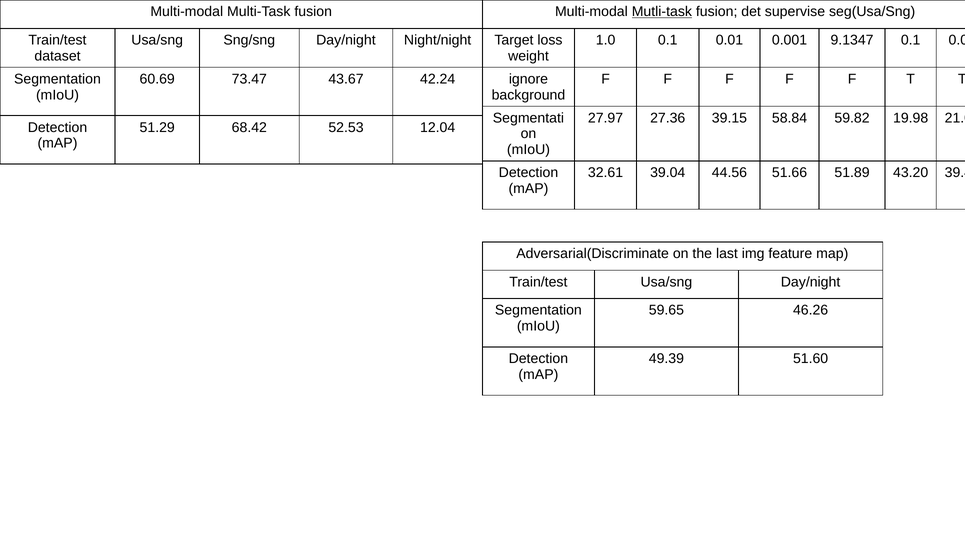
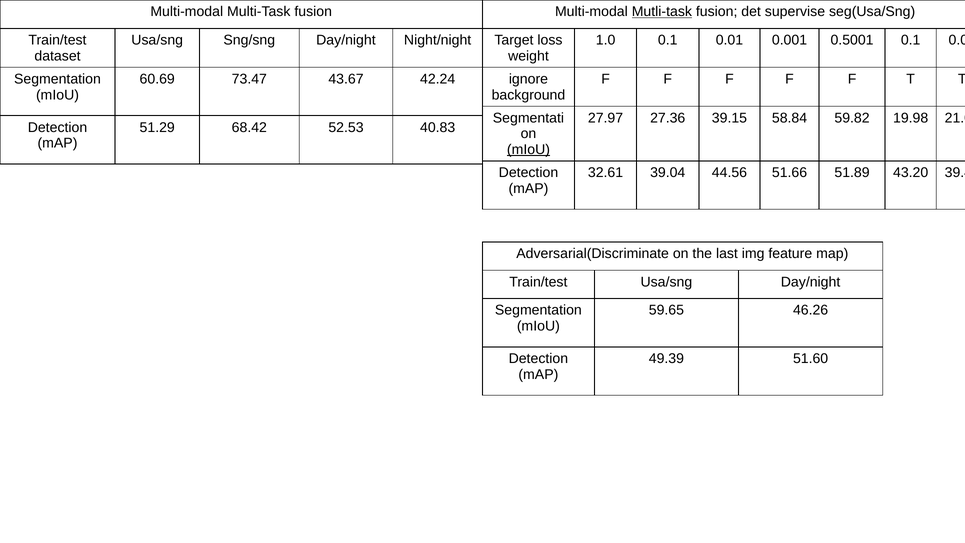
9.1347: 9.1347 -> 0.5001 (852, 40)
12.04: 12.04 -> 40.83 (438, 127)
mIoU underline: none -> present (528, 150)
